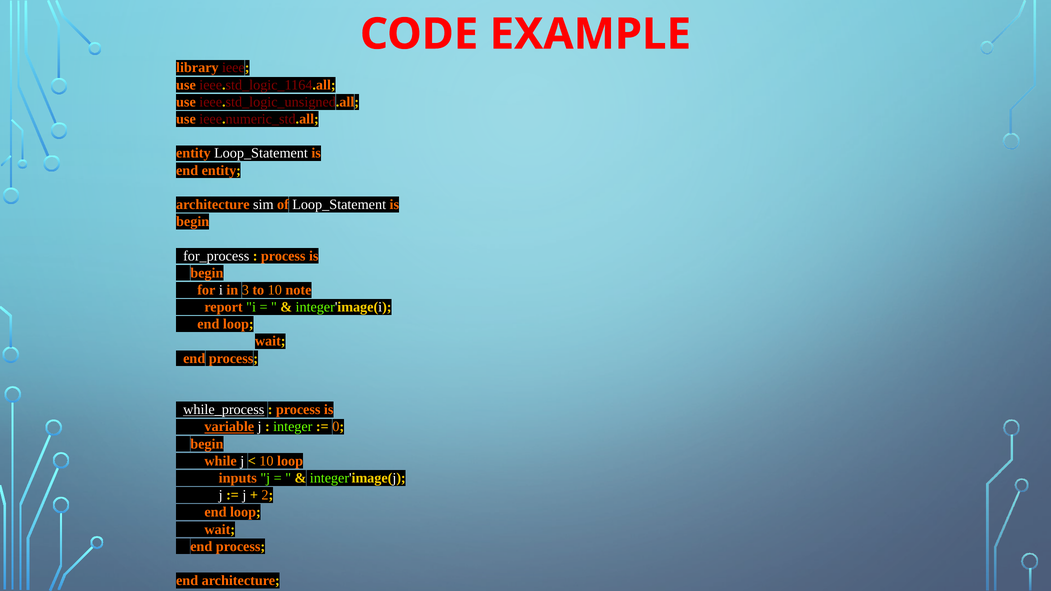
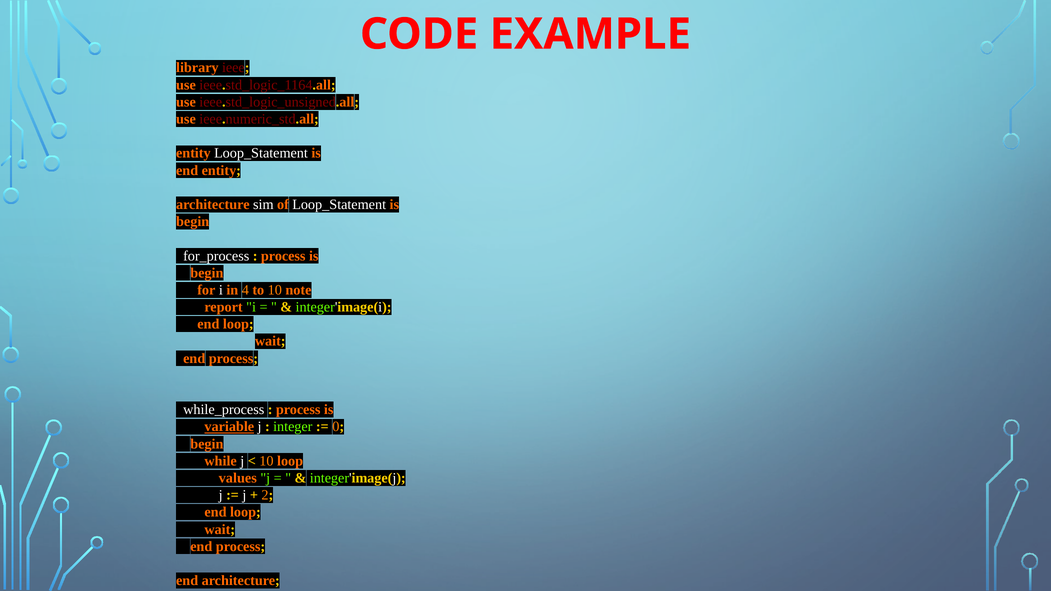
3: 3 -> 4 (245, 290)
while_process underline: present -> none (224, 410)
inputs: inputs -> values (238, 478)
